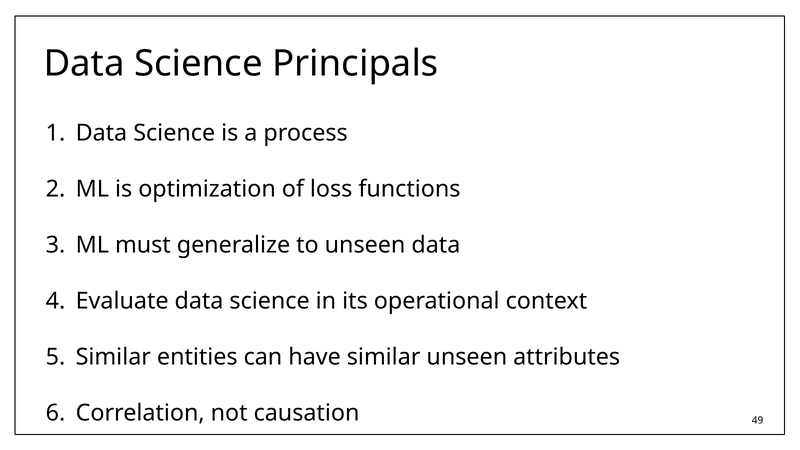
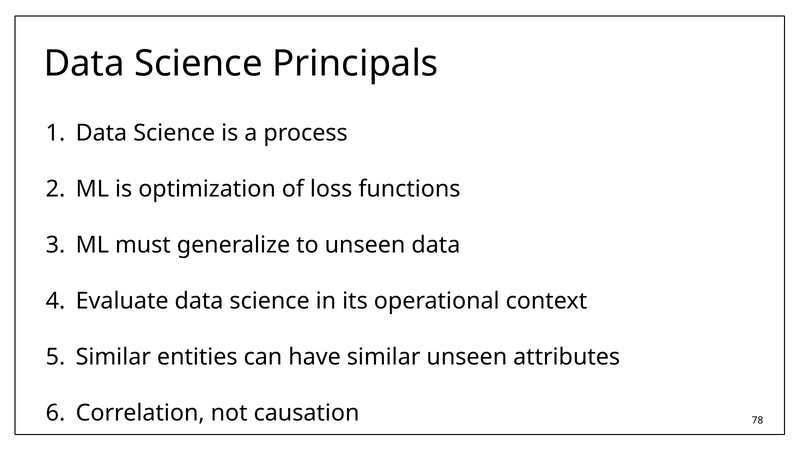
49: 49 -> 78 (758, 420)
